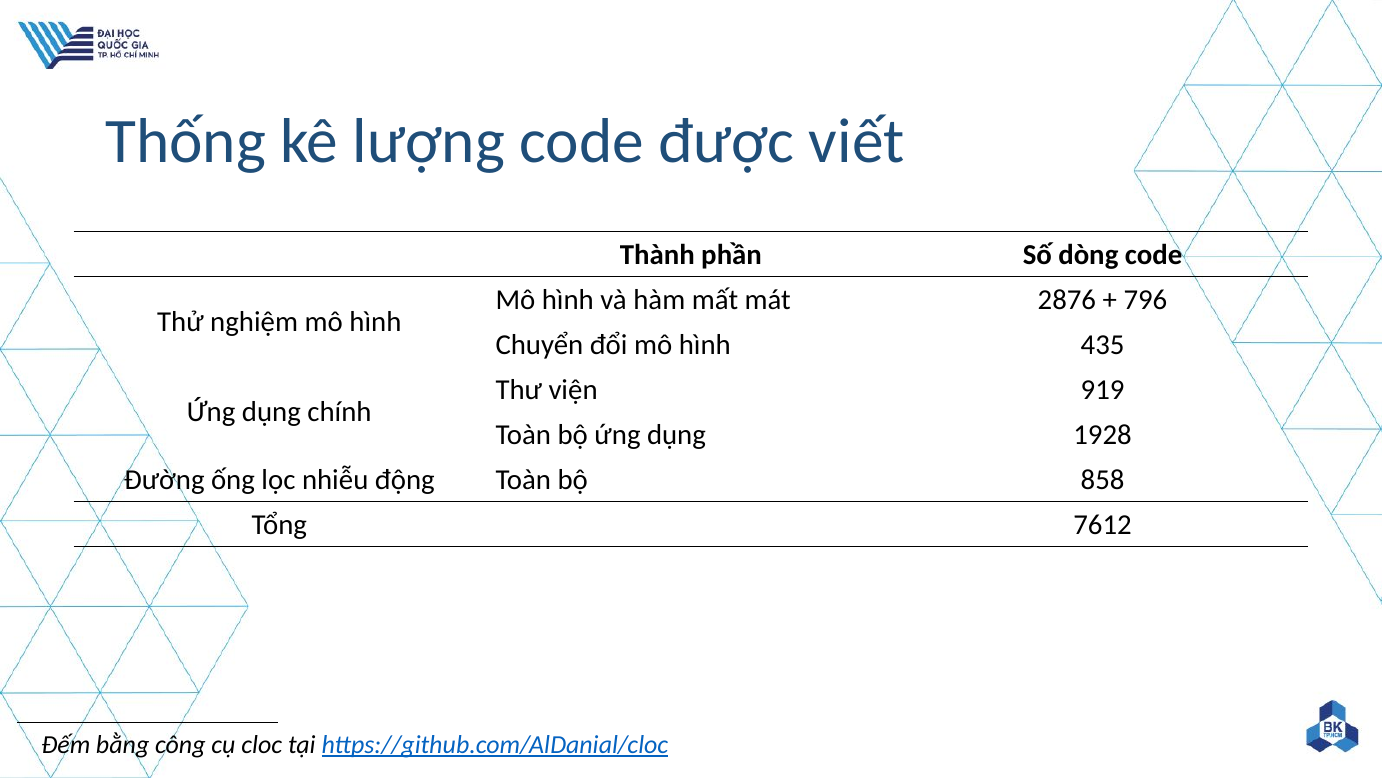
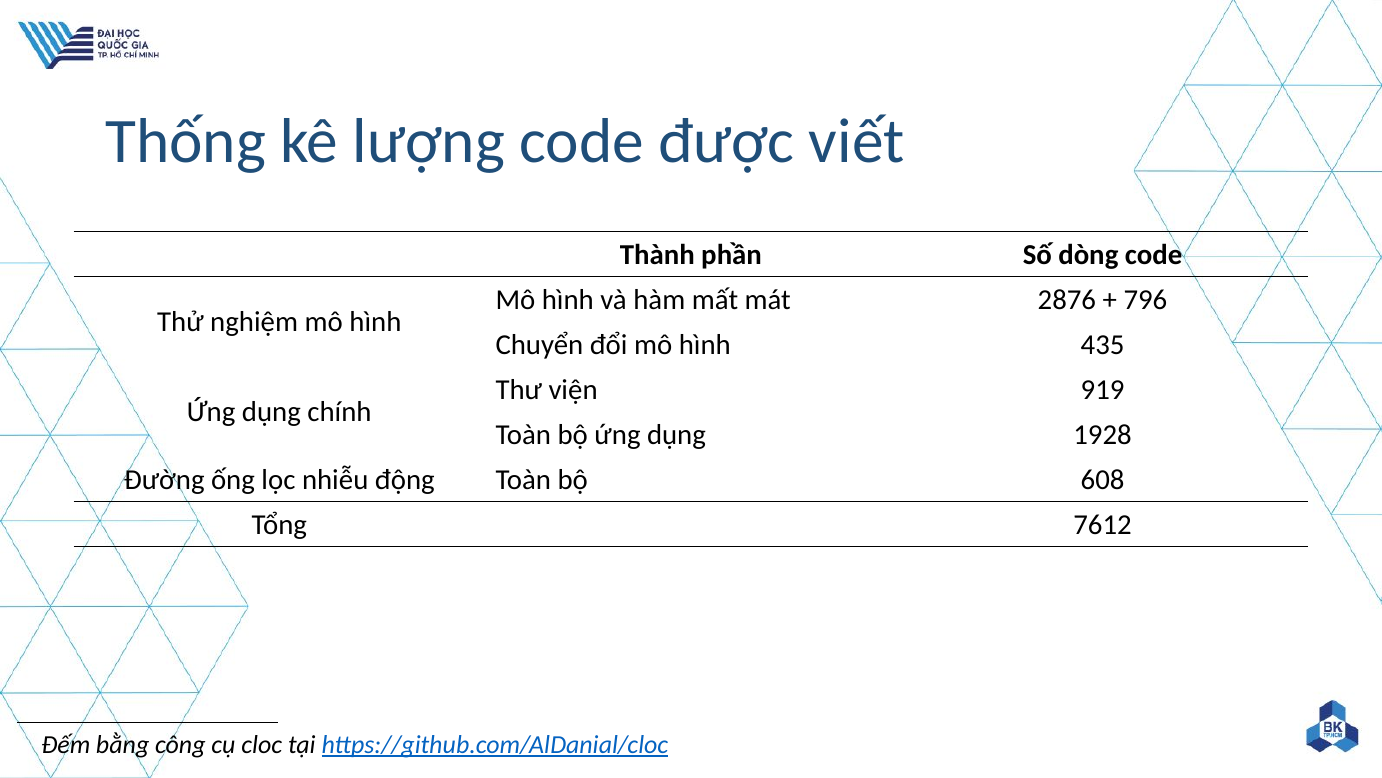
858: 858 -> 608 (1103, 479)
